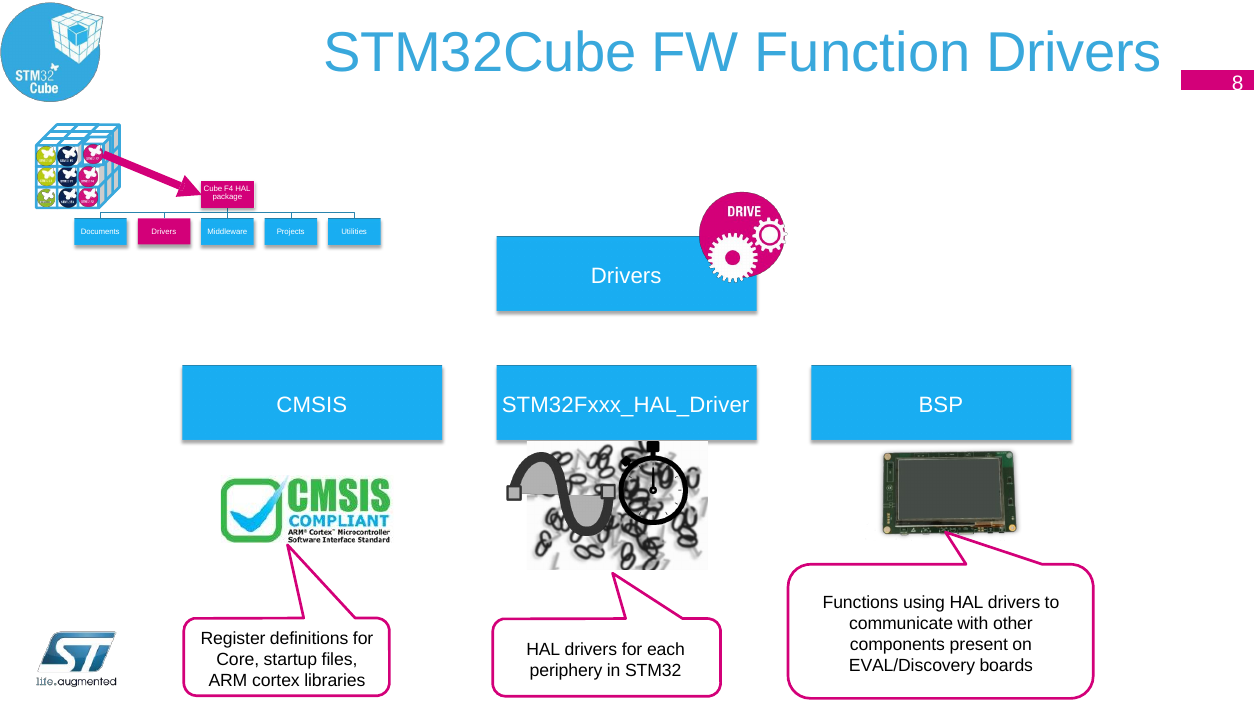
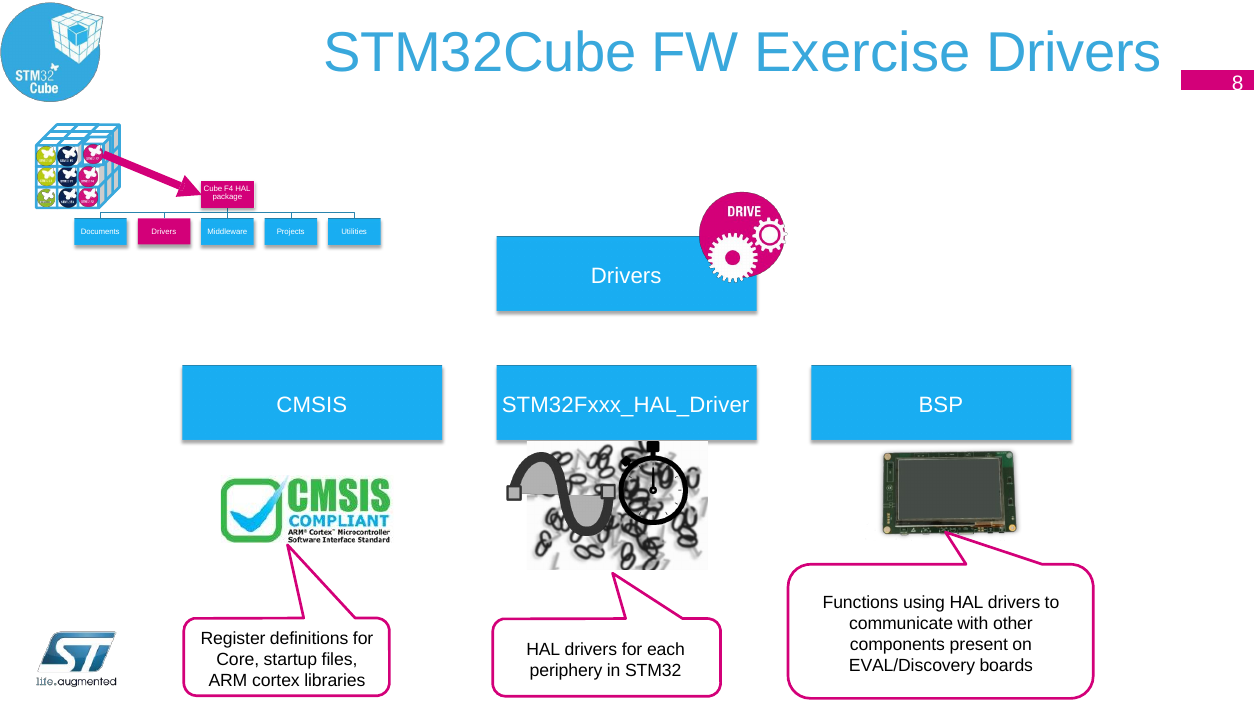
Function: Function -> Exercise (863, 53)
